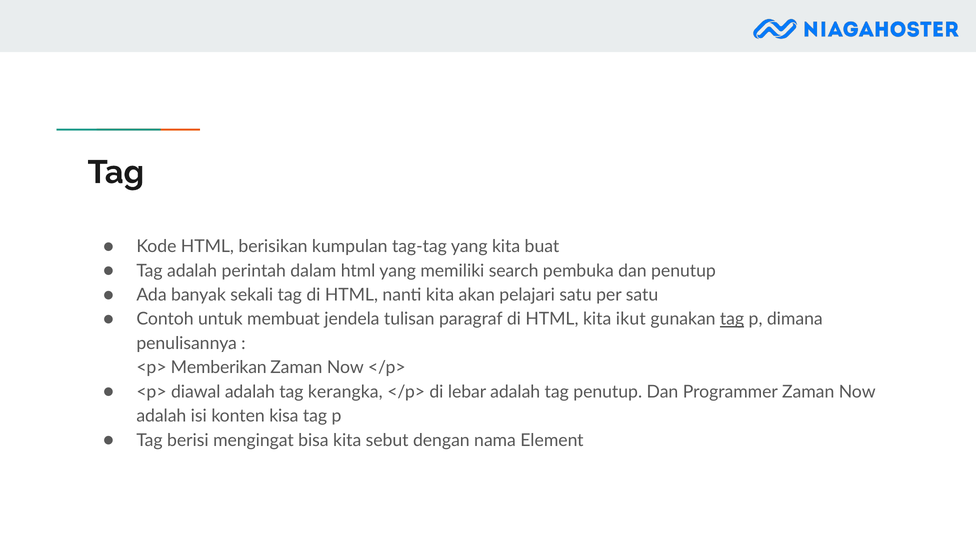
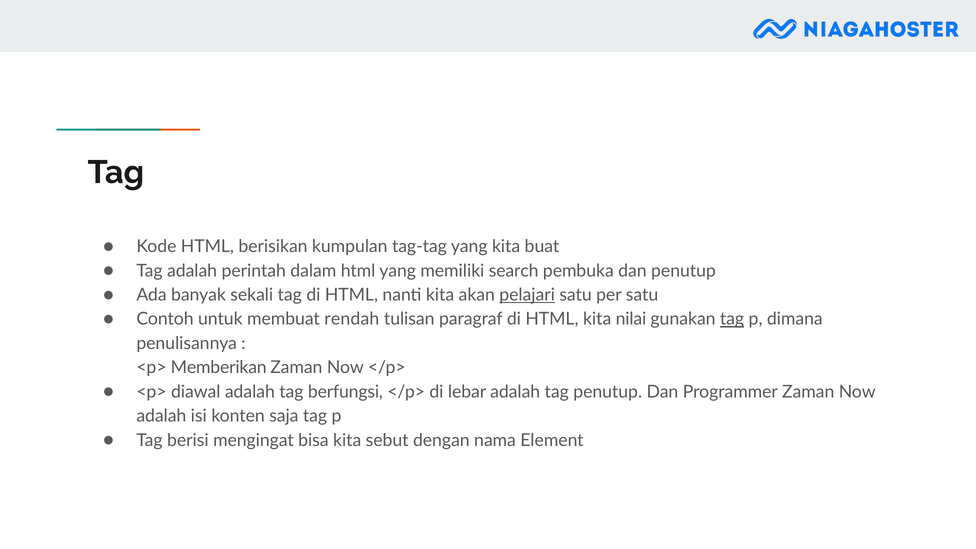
pelajari underline: none -> present (527, 295)
jendela: jendela -> rendah (352, 319)
ikut: ikut -> nilai (631, 319)
kerangka: kerangka -> berfungsi (345, 392)
kisa: kisa -> saja (284, 416)
